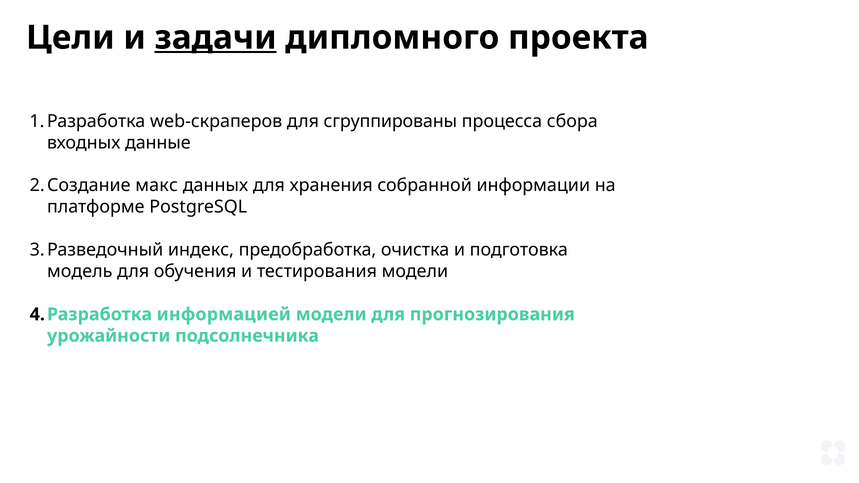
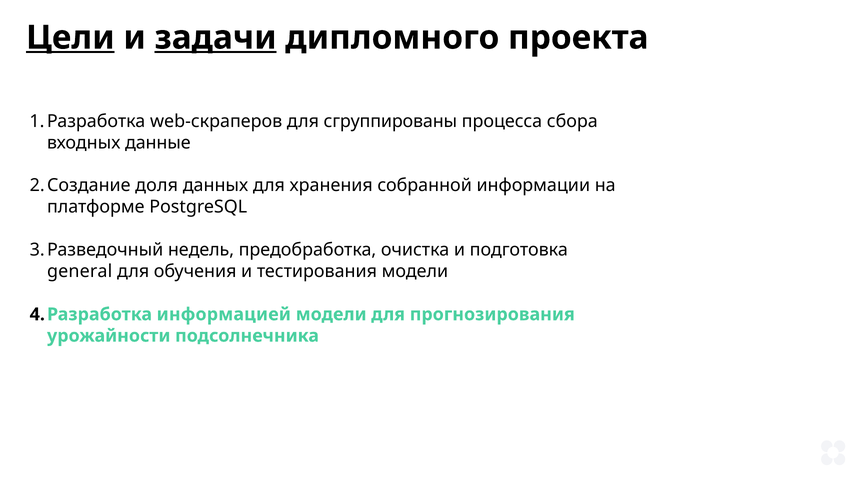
Цели underline: none -> present (70, 38)
макс: макс -> доля (157, 186)
индекс: индекс -> недель (201, 250)
модель: модель -> general (80, 272)
